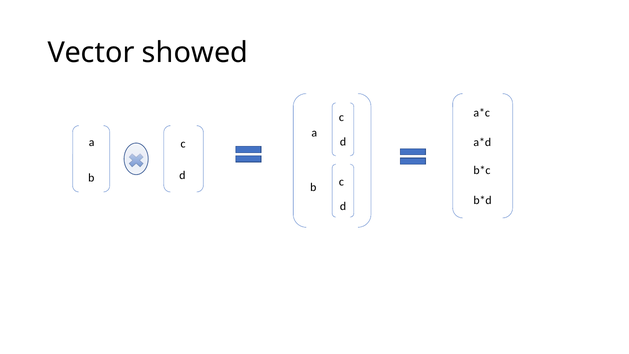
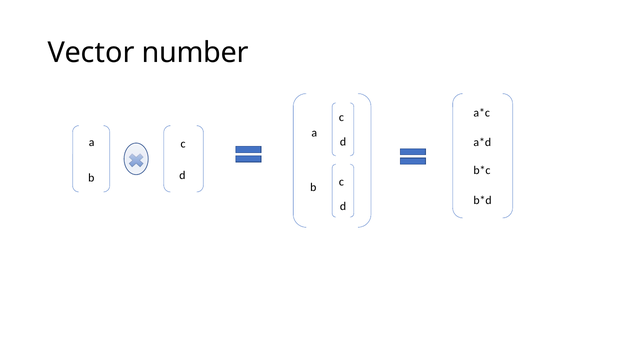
showed: showed -> number (195, 53)
